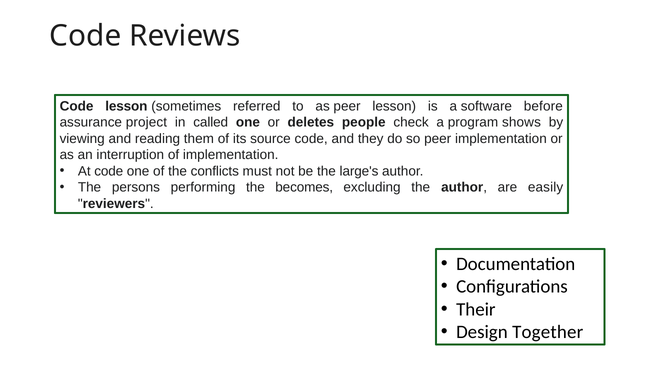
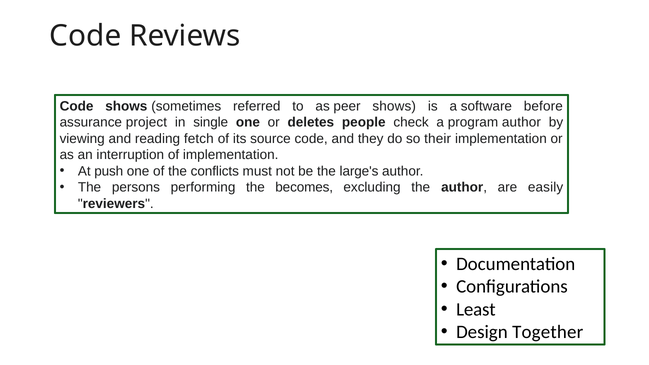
Code lesson: lesson -> shows (126, 106)
peer lesson: lesson -> shows (394, 106)
called: called -> single (211, 122)
program shows: shows -> author (521, 122)
them: them -> fetch (199, 139)
so peer: peer -> their (438, 139)
At code: code -> push (109, 171)
Their: Their -> Least (476, 310)
